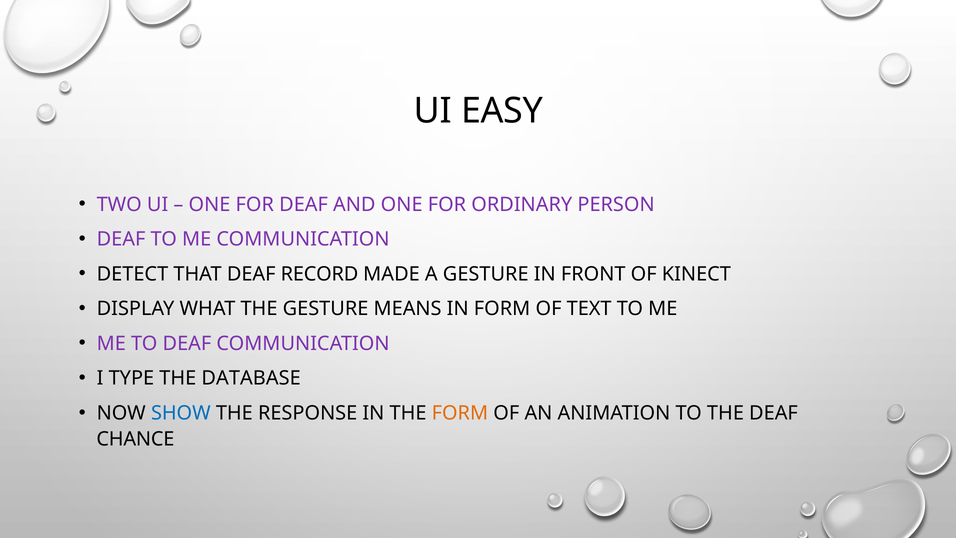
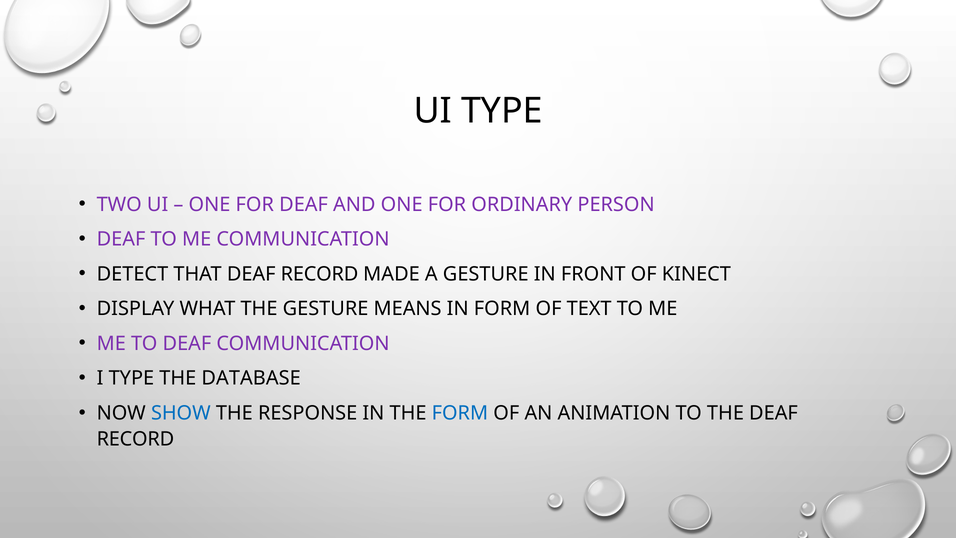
UI EASY: EASY -> TYPE (502, 111)
FORM colour: orange -> blue (460, 413)
CHANCE: CHANCE -> RECORD (135, 439)
